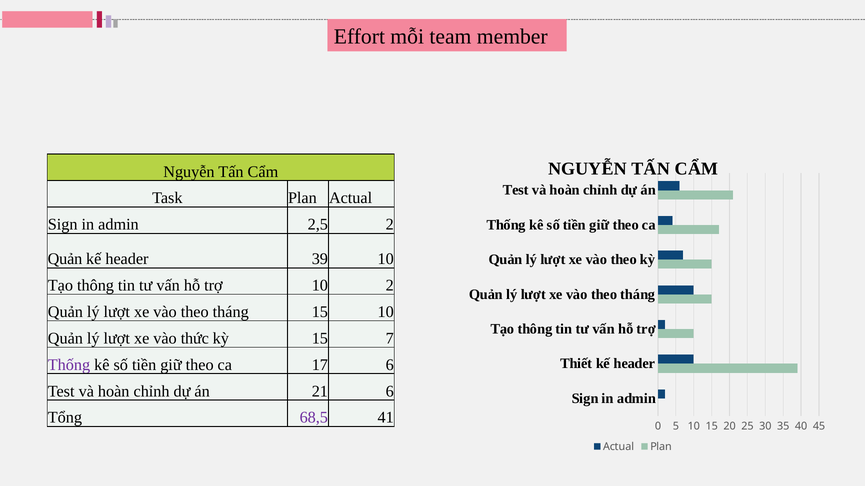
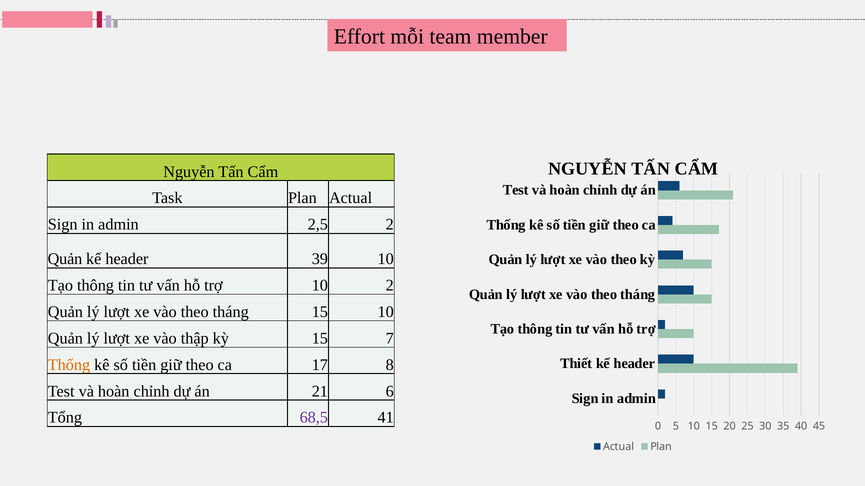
thức: thức -> thập (195, 339)
Thống colour: purple -> orange (69, 365)
17 6: 6 -> 8 (390, 365)
